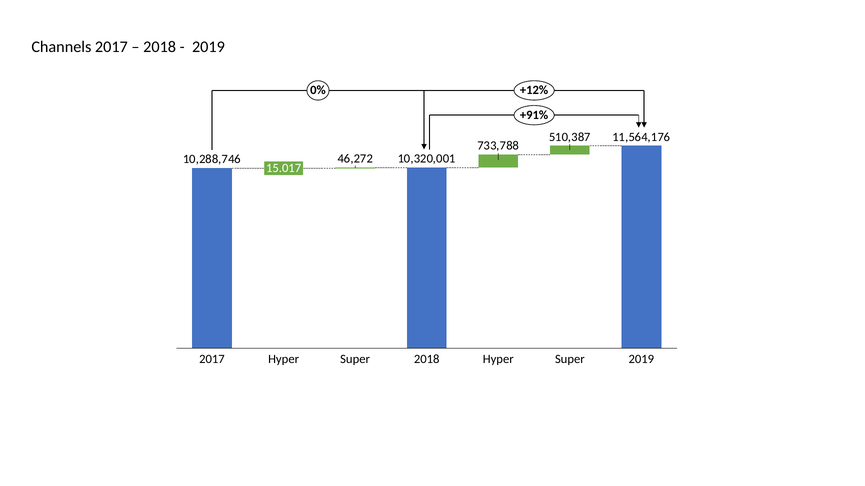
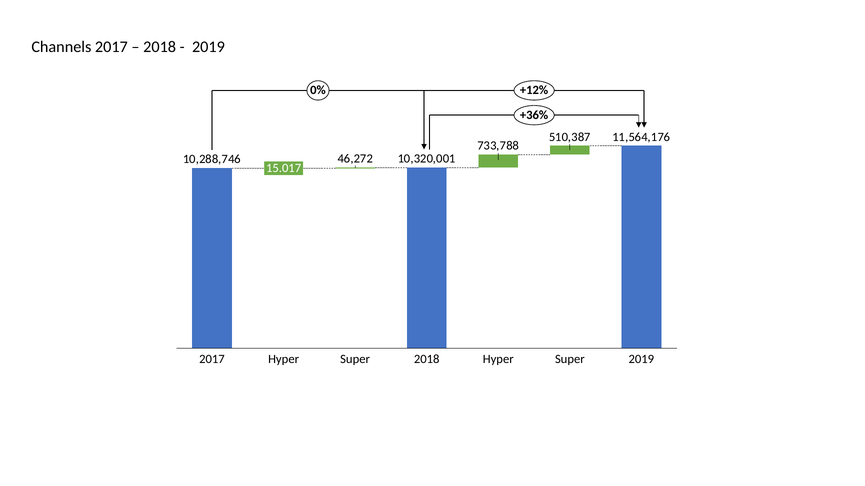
+91%: +91% -> +36% (534, 115)
